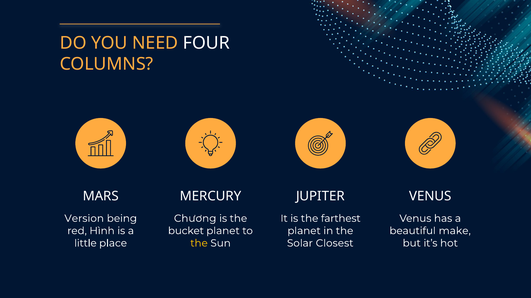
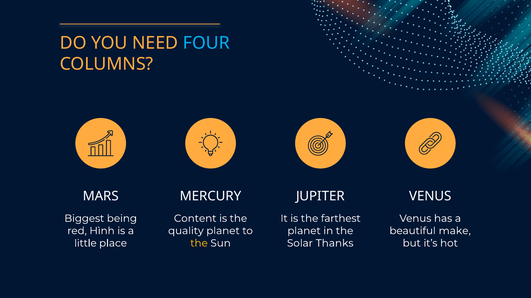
FOUR colour: white -> light blue (206, 43)
Version: Version -> Biggest (84, 219)
Chương: Chương -> Content (195, 219)
bucket: bucket -> quality (186, 231)
Closest: Closest -> Thanks (335, 244)
